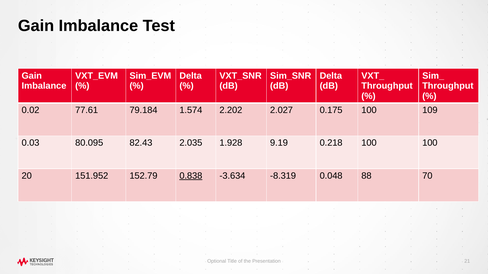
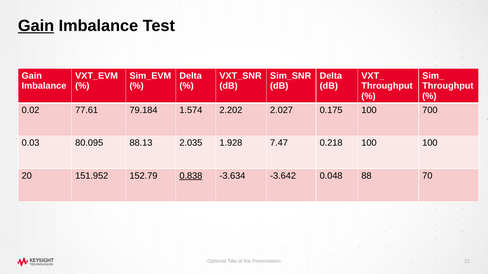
Gain underline: none -> present (36, 26)
109: 109 -> 700 (430, 110)
82.43: 82.43 -> 88.13 (141, 143)
9.19: 9.19 -> 7.47 (279, 143)
-8.319: -8.319 -> -3.642 (283, 176)
